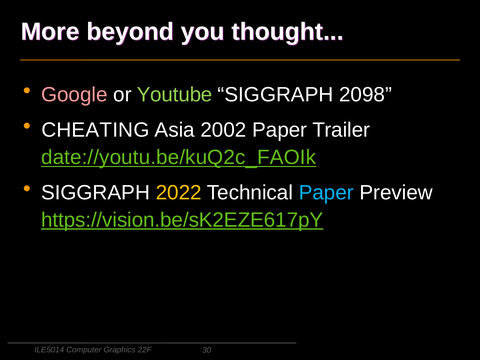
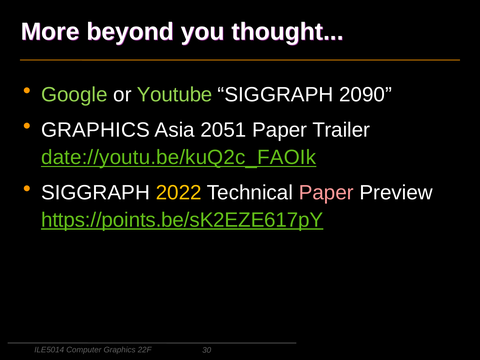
Google colour: pink -> light green (74, 95)
2098: 2098 -> 2090 (366, 95)
CHEATING: CHEATING -> GRAPHICS (95, 130)
2002: 2002 -> 2051 (223, 130)
Paper colour: light blue -> pink (326, 193)
https://vision.be/sK2EZE617pY: https://vision.be/sK2EZE617pY -> https://points.be/sK2EZE617pY (182, 220)
